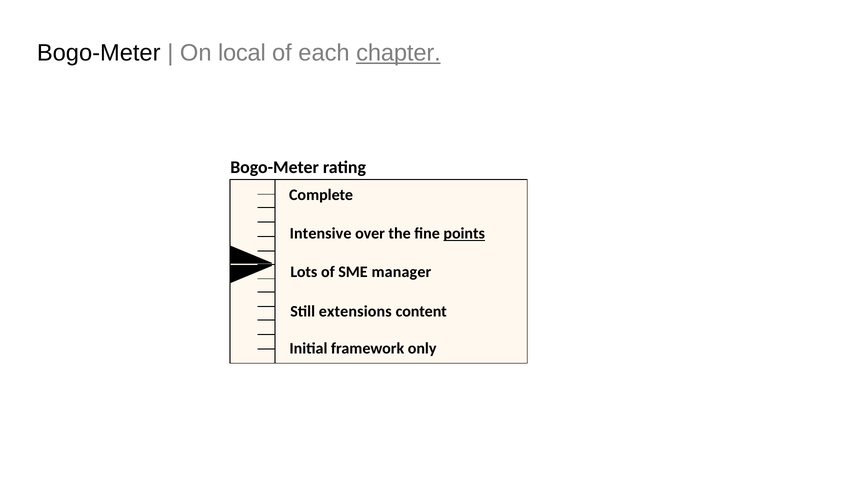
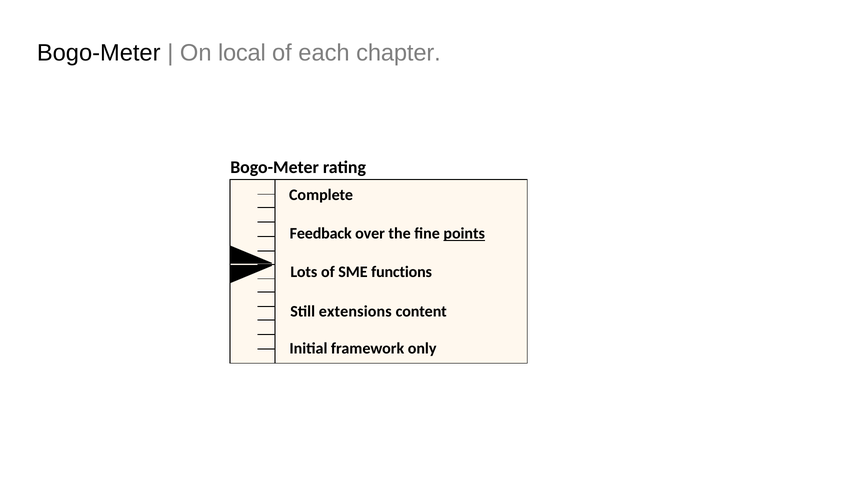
chapter underline: present -> none (398, 53)
Intensive: Intensive -> Feedback (321, 234)
manager: manager -> functions (402, 272)
